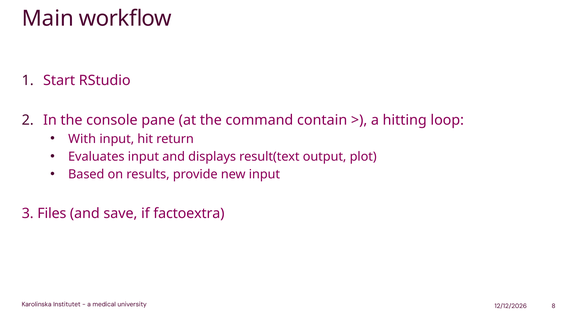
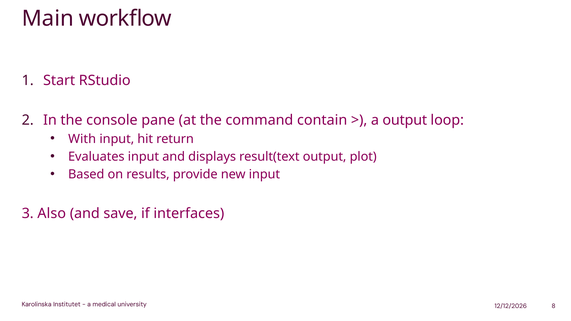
a hitting: hitting -> output (405, 120)
Files: Files -> Also (52, 214)
factoextra: factoextra -> interfaces (189, 214)
